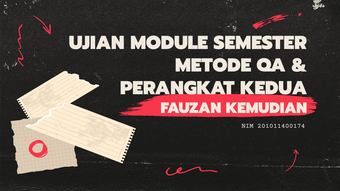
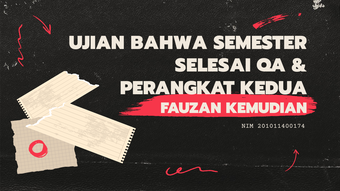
MODULE: MODULE -> BAHWA (169, 43)
METODE: METODE -> SELESAI (213, 66)
